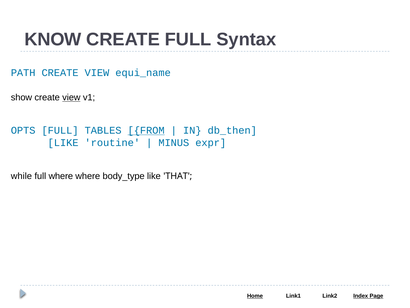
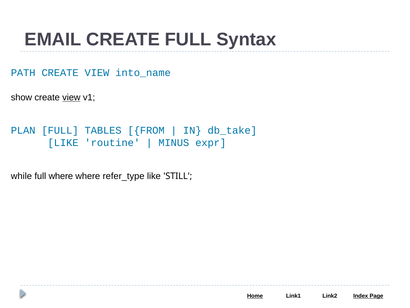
KNOW: KNOW -> EMAIL (53, 39)
equi_name: equi_name -> into_name (143, 73)
OPTS: OPTS -> PLAN (23, 130)
FROM underline: present -> none (146, 130)
db_then: db_then -> db_take (232, 130)
body_type: body_type -> refer_type (124, 176)
THAT: THAT -> STILL (178, 176)
